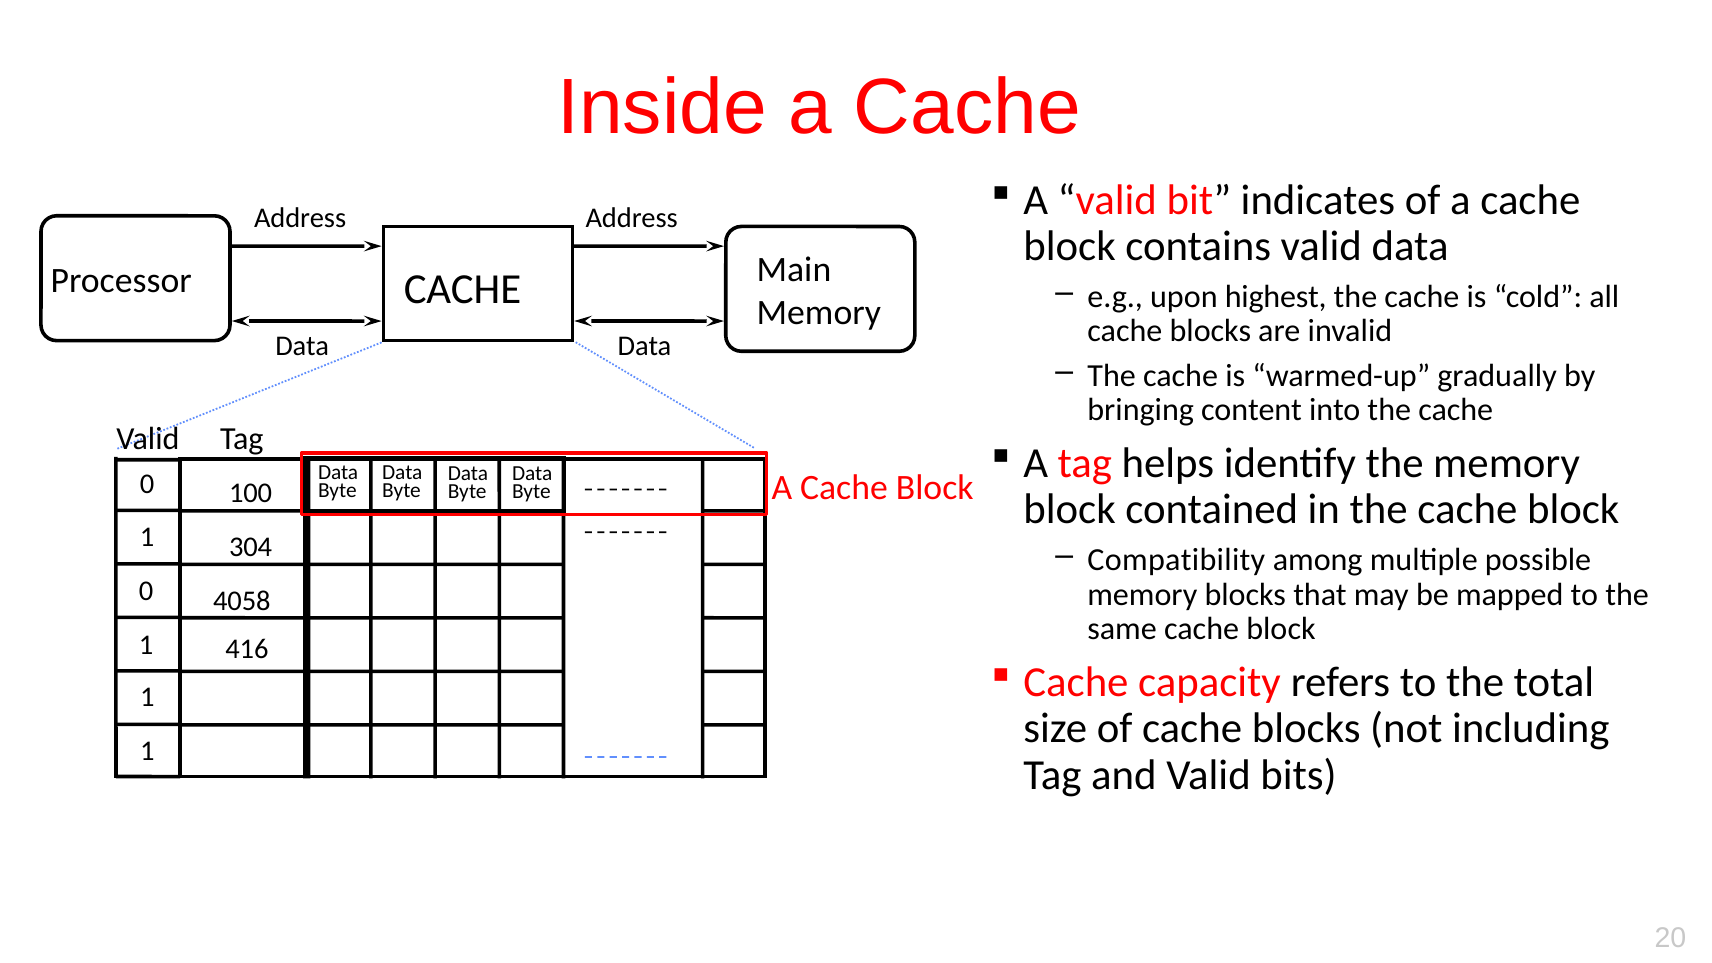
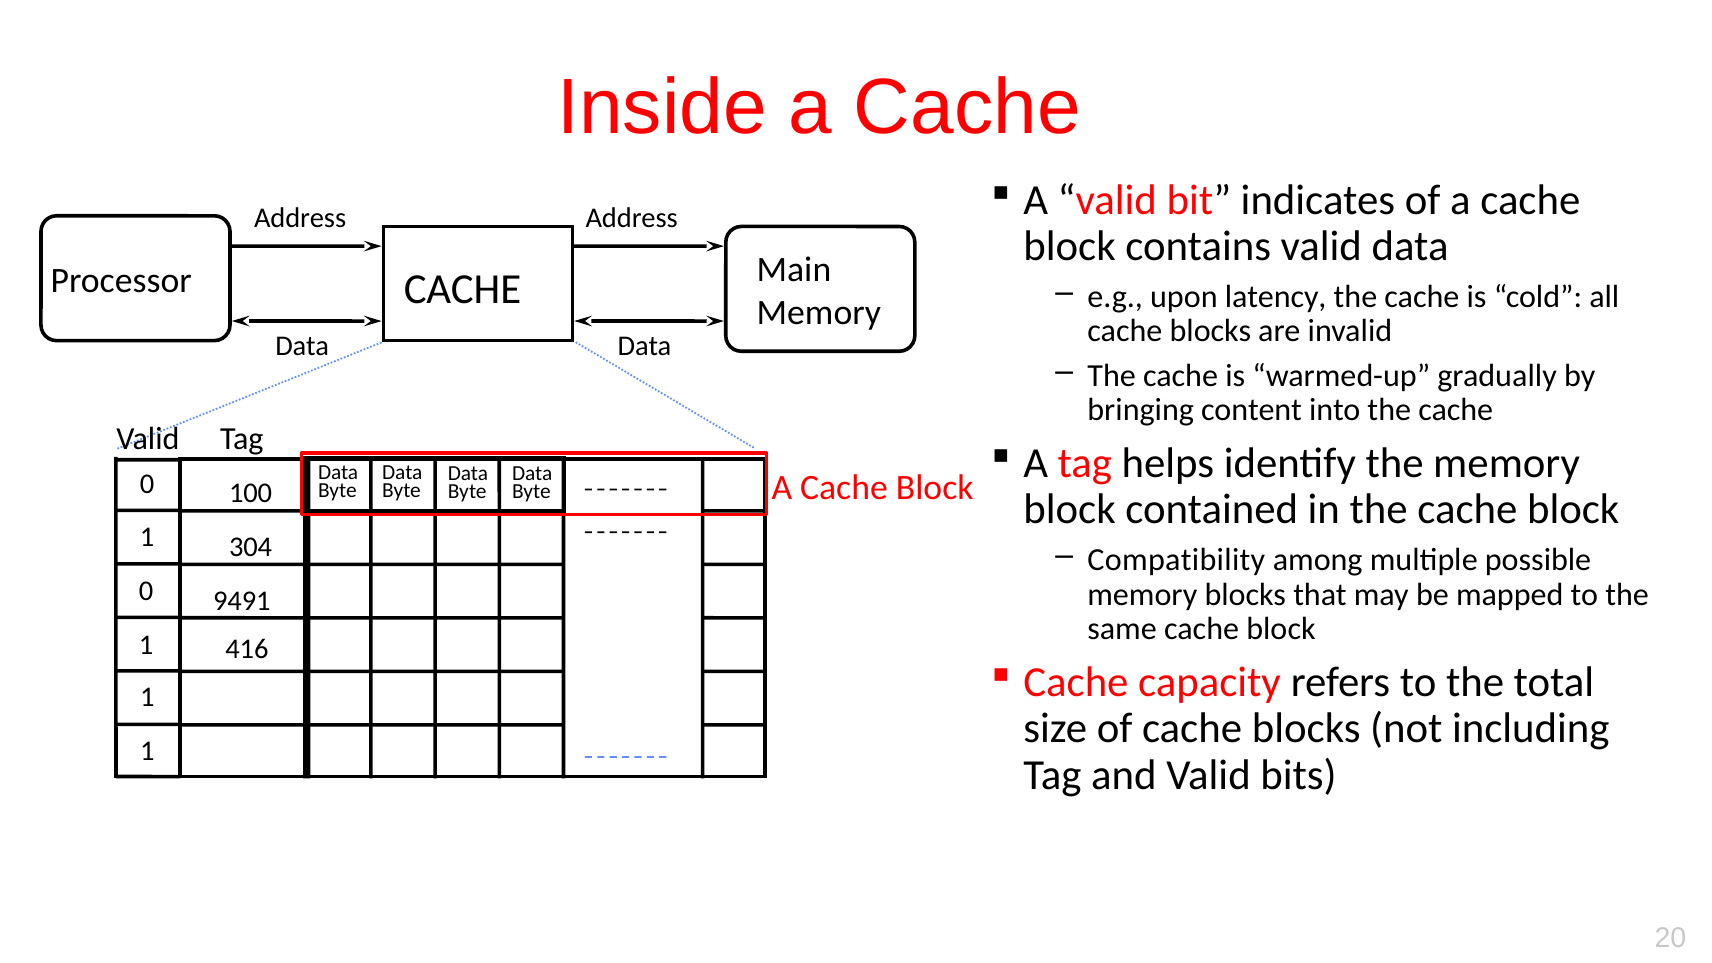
highest: highest -> latency (1276, 297)
4058: 4058 -> 9491 (242, 601)
